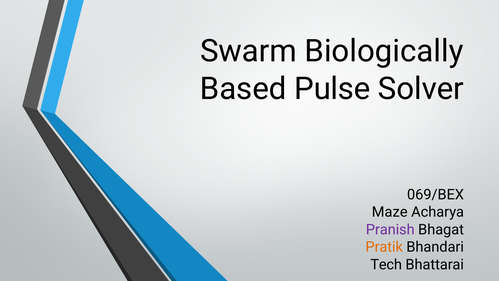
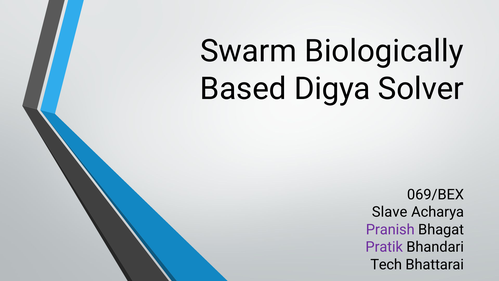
Pulse: Pulse -> Digya (332, 89)
Maze: Maze -> Slave (390, 212)
Pratik colour: orange -> purple (384, 247)
